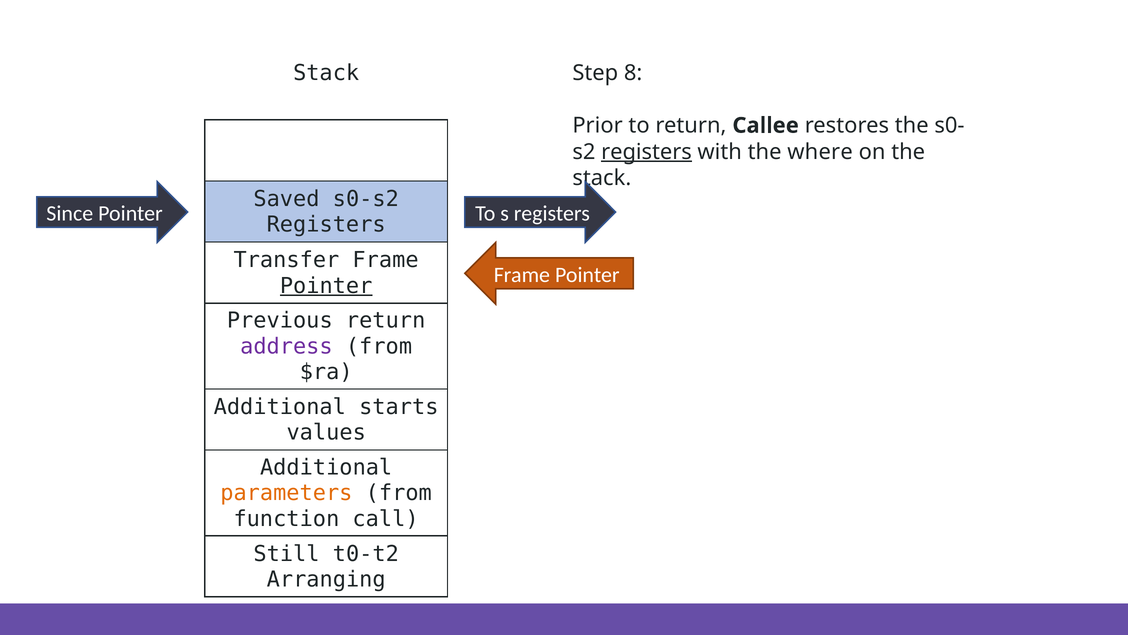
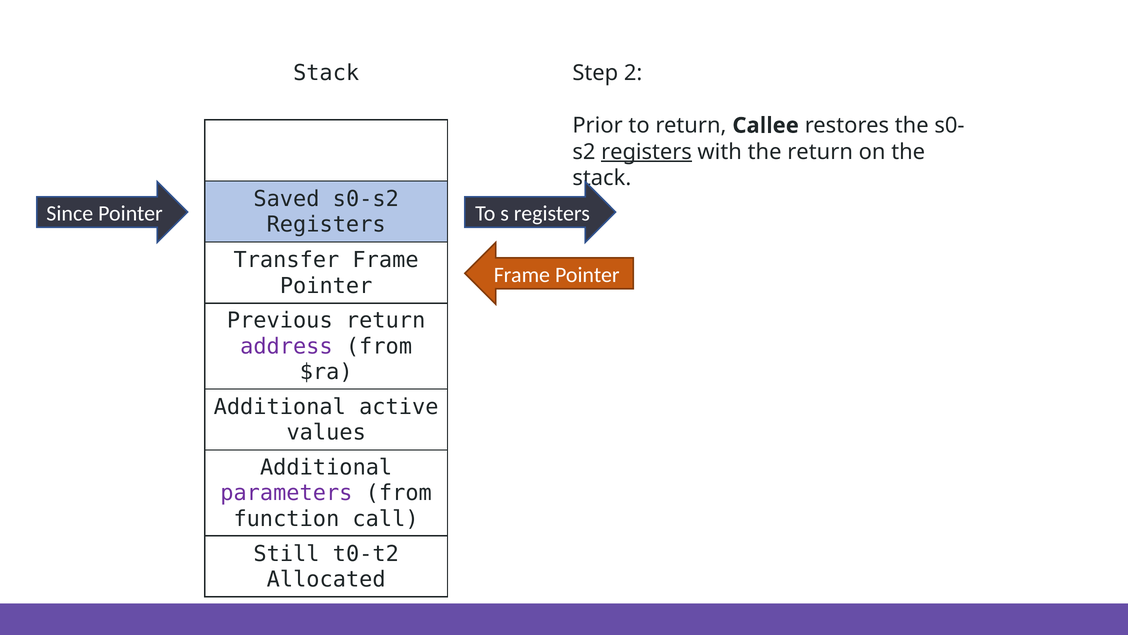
8: 8 -> 2 (633, 73)
the where: where -> return (820, 152)
Pointer underline: present -> none (326, 286)
starts: starts -> active (399, 407)
parameters colour: orange -> purple (286, 493)
Arranging: Arranging -> Allocated (326, 579)
